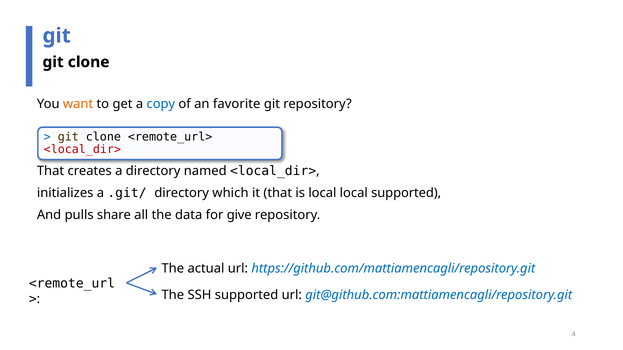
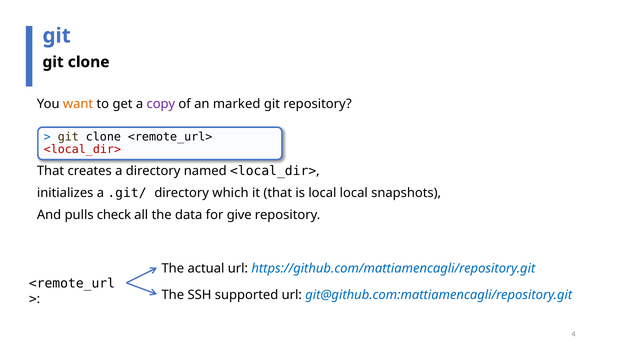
copy colour: blue -> purple (161, 104)
favorite: favorite -> marked (237, 104)
local supported: supported -> snapshots (406, 193)
share: share -> check (114, 215)
